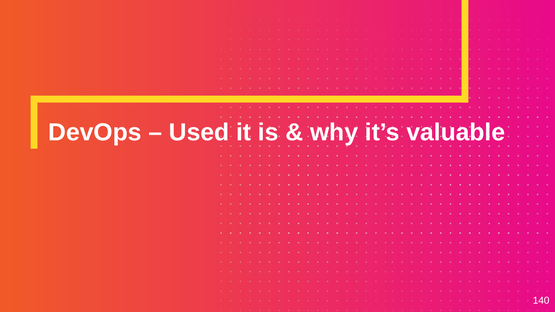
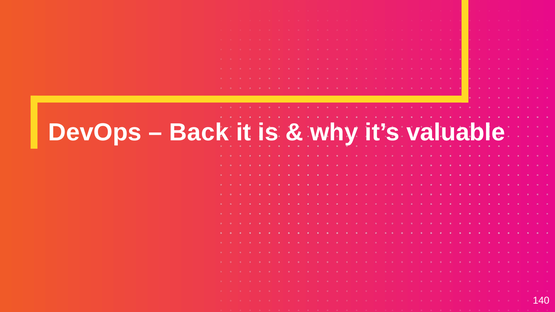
Used: Used -> Back (199, 132)
